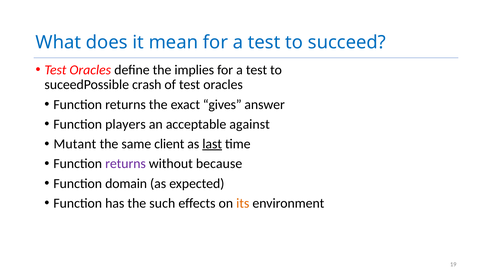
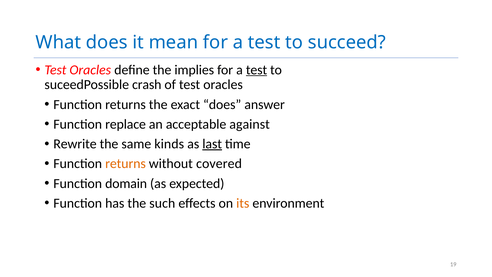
test underline: none -> present (257, 70)
exact gives: gives -> does (222, 104)
players: players -> replace (126, 124)
Mutant: Mutant -> Rewrite (75, 144)
client: client -> kinds (169, 144)
returns colour: purple -> orange (126, 164)
because: because -> covered (219, 164)
